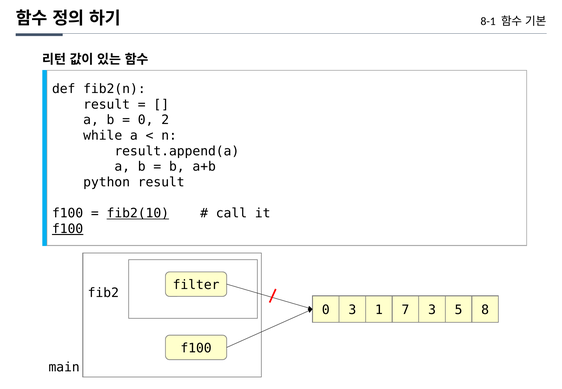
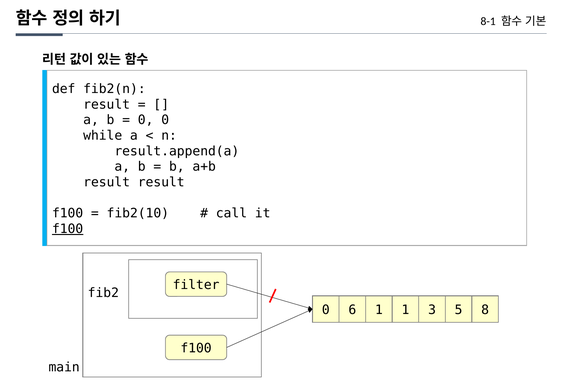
0 2: 2 -> 0 (165, 120)
python: python -> result (107, 182)
fib2(10 underline: present -> none (138, 213)
0 3: 3 -> 6 (352, 310)
1 7: 7 -> 1 (405, 310)
